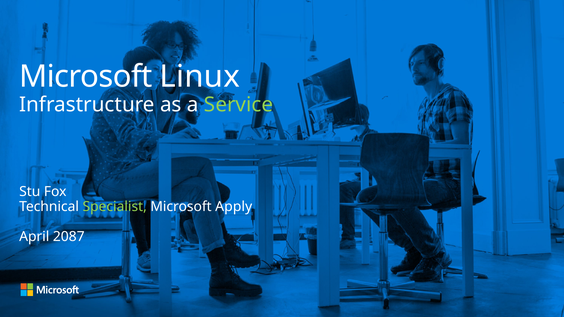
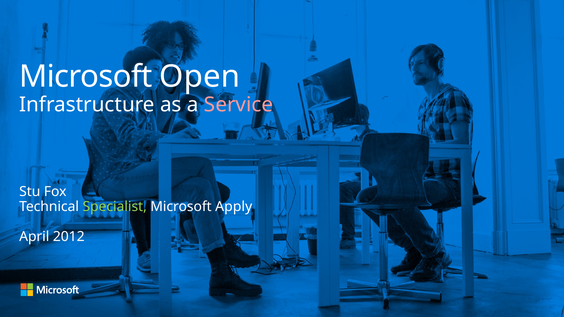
Linux: Linux -> Open (200, 77)
Service colour: light green -> pink (239, 105)
2087: 2087 -> 2012 (69, 237)
